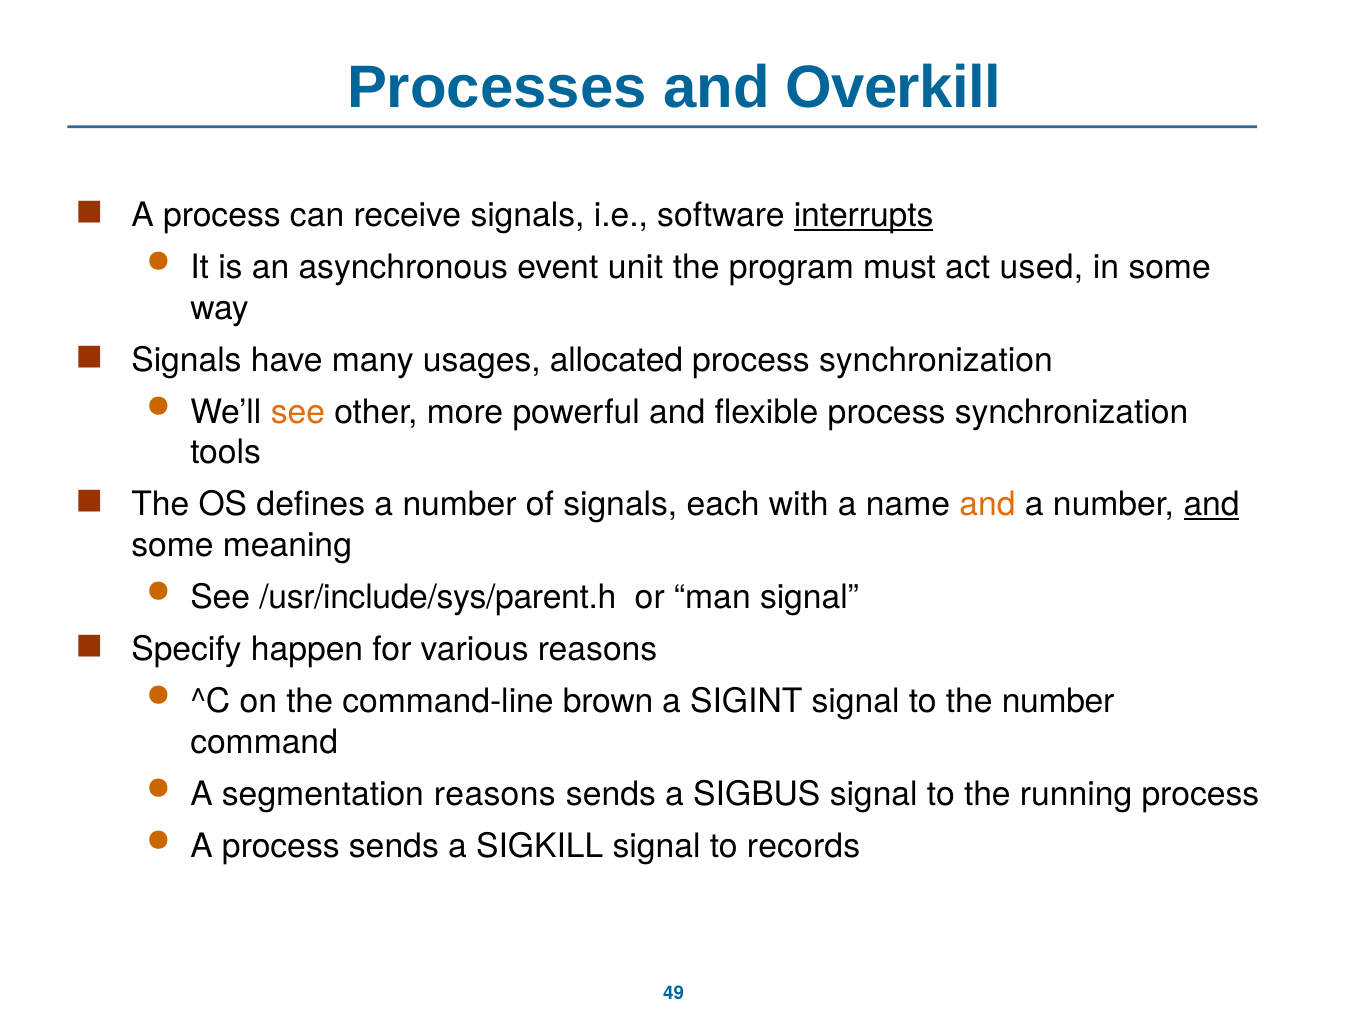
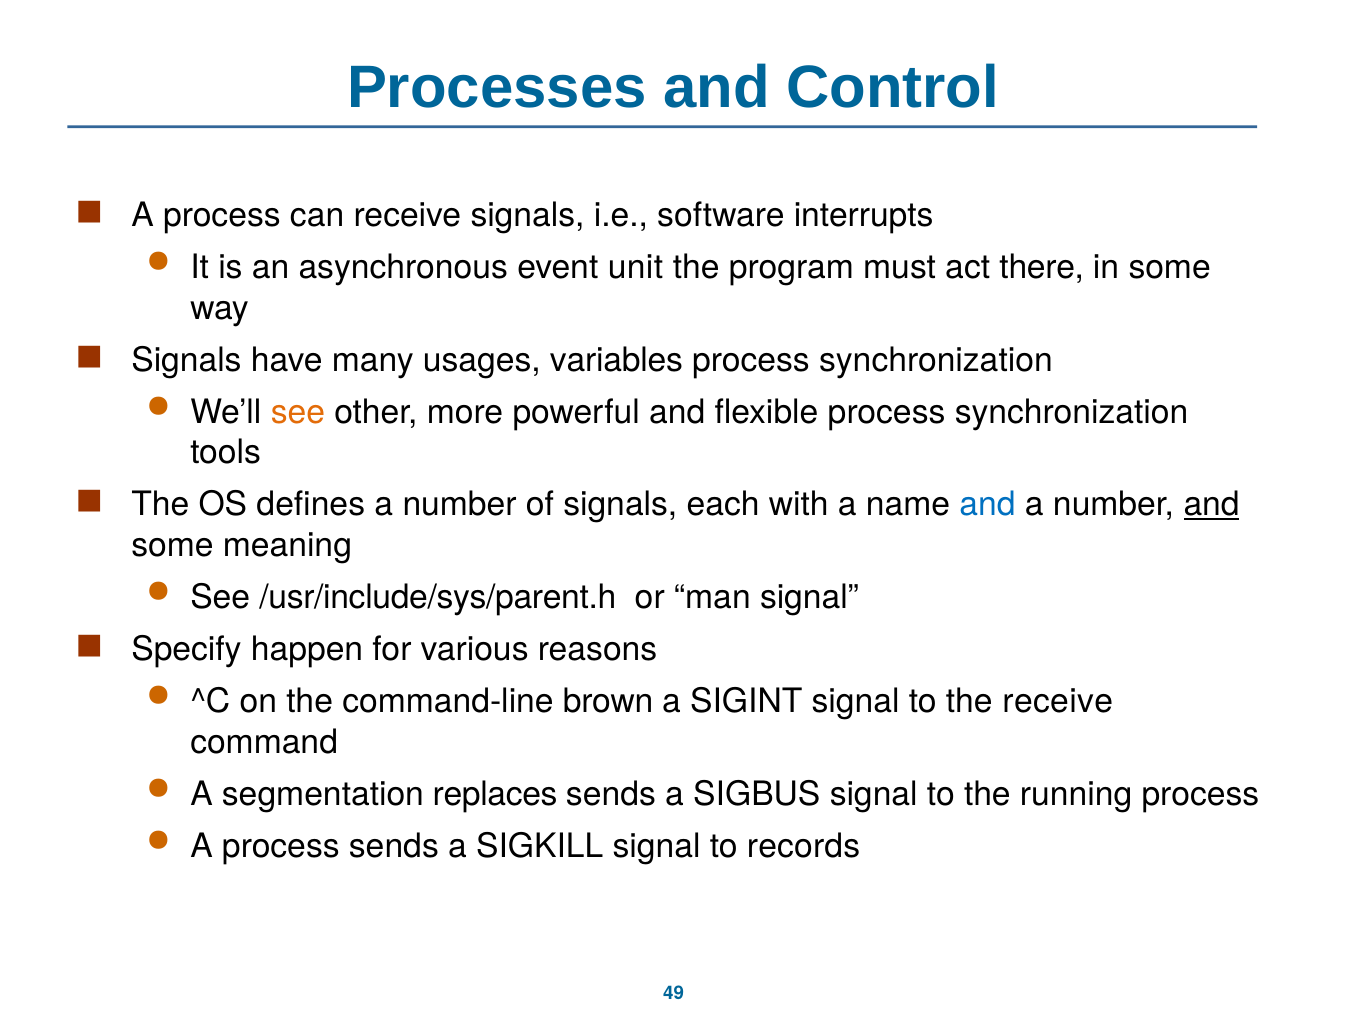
Overkill: Overkill -> Control (893, 88)
interrupts underline: present -> none (864, 215)
used: used -> there (1042, 268)
allocated: allocated -> variables (616, 360)
and colour: orange -> blue (988, 505)
the number: number -> receive (1058, 702)
segmentation reasons: reasons -> replaces (495, 795)
